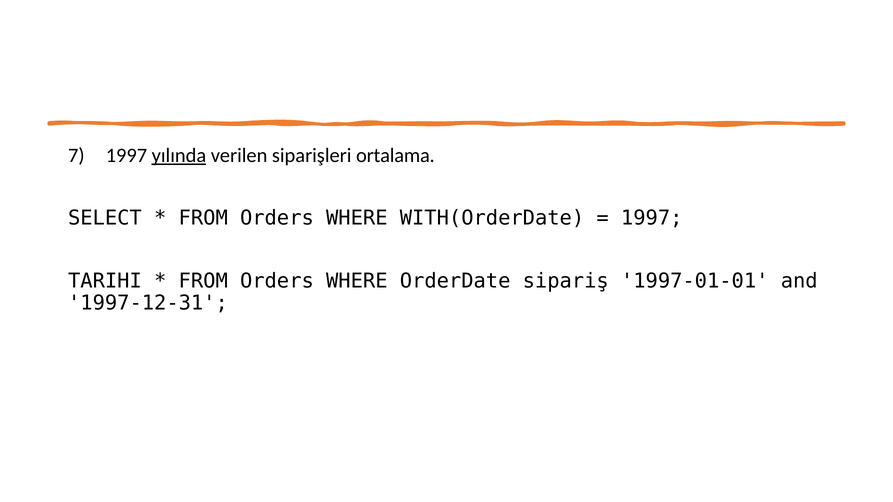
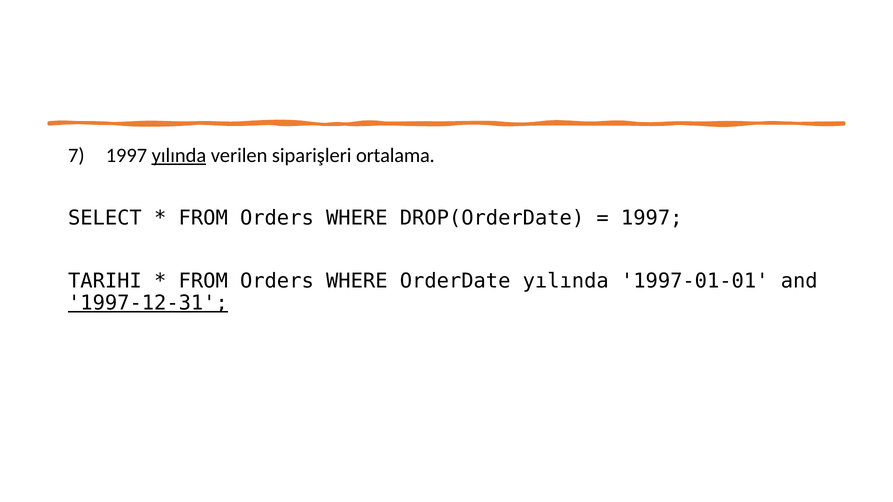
WITH(OrderDate: WITH(OrderDate -> DROP(OrderDate (492, 218)
OrderDate sipariş: sipariş -> yılında (566, 281)
1997-12-31 underline: none -> present (148, 303)
